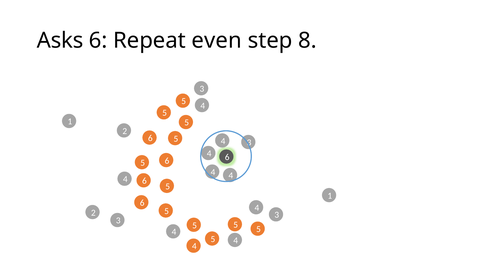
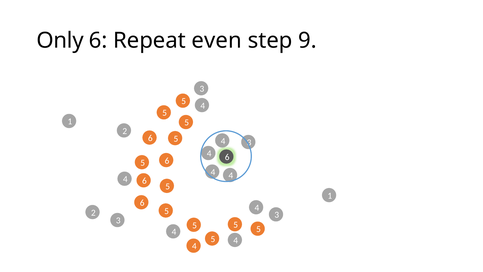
Asks: Asks -> Only (60, 41)
8: 8 -> 9 (308, 41)
